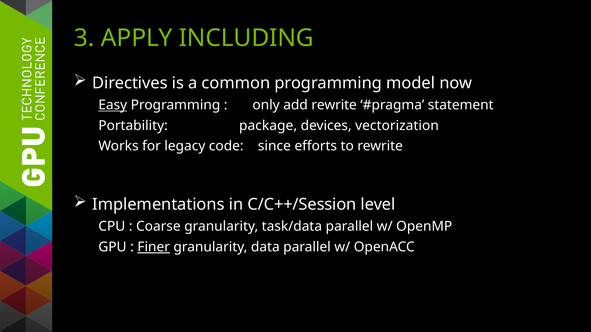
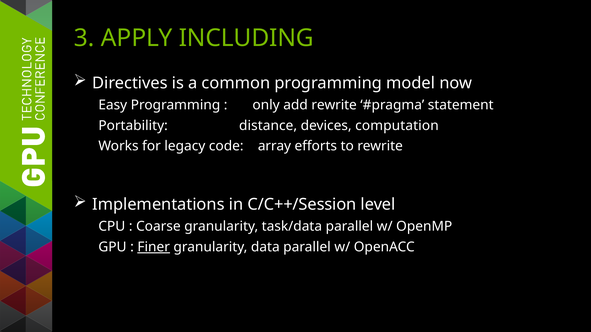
Easy underline: present -> none (113, 105)
package: package -> distance (268, 126)
vectorization: vectorization -> computation (397, 126)
since: since -> array (274, 146)
